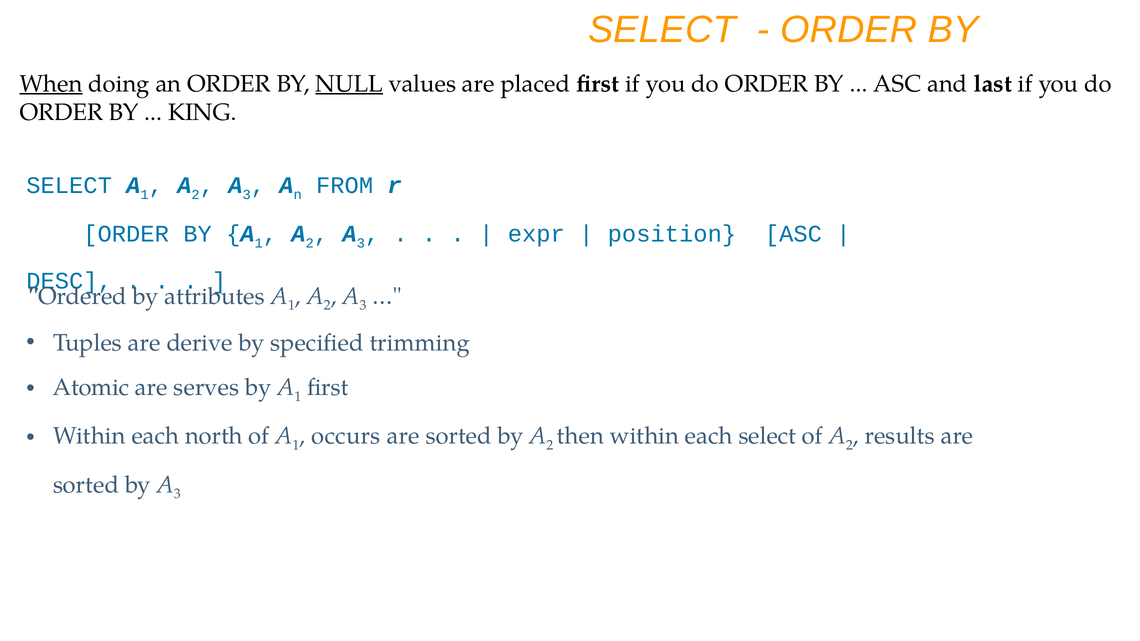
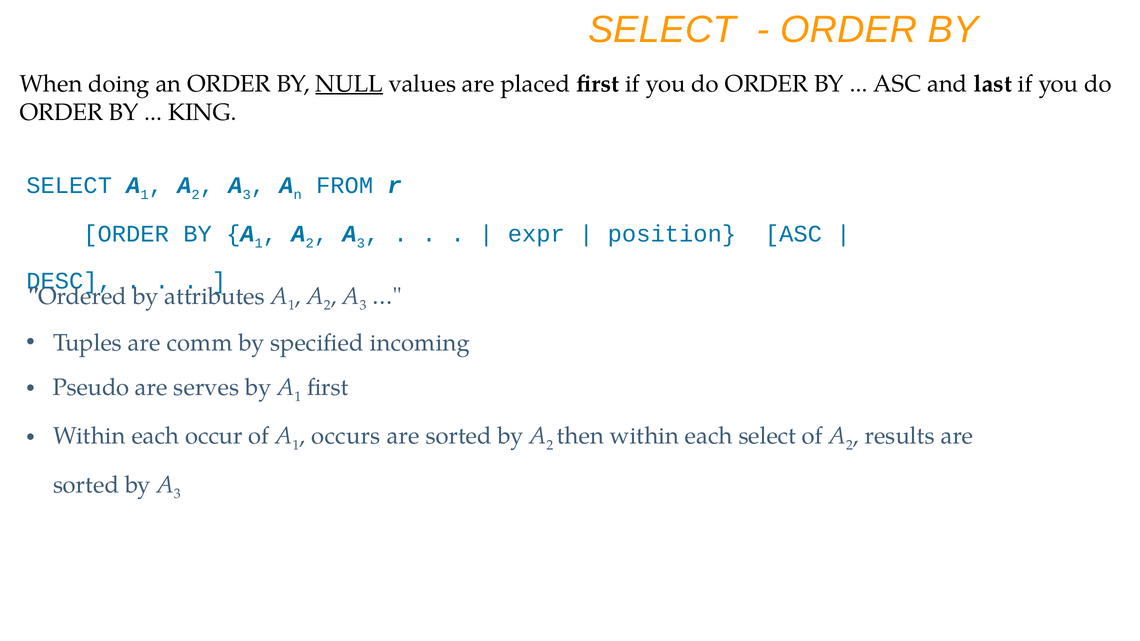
When underline: present -> none (51, 84)
derive: derive -> comm (200, 343)
trimming: trimming -> incoming (420, 343)
Atomic: Atomic -> Pseudo (91, 388)
north: north -> occur (214, 436)
